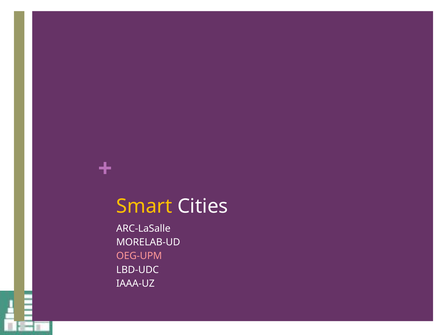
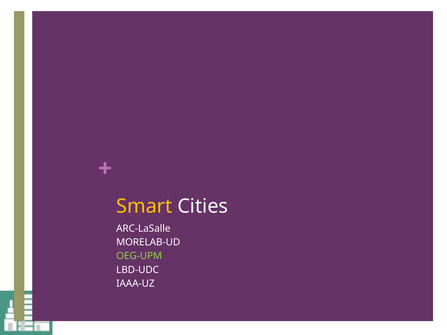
OEG-UPM colour: pink -> light green (139, 256)
